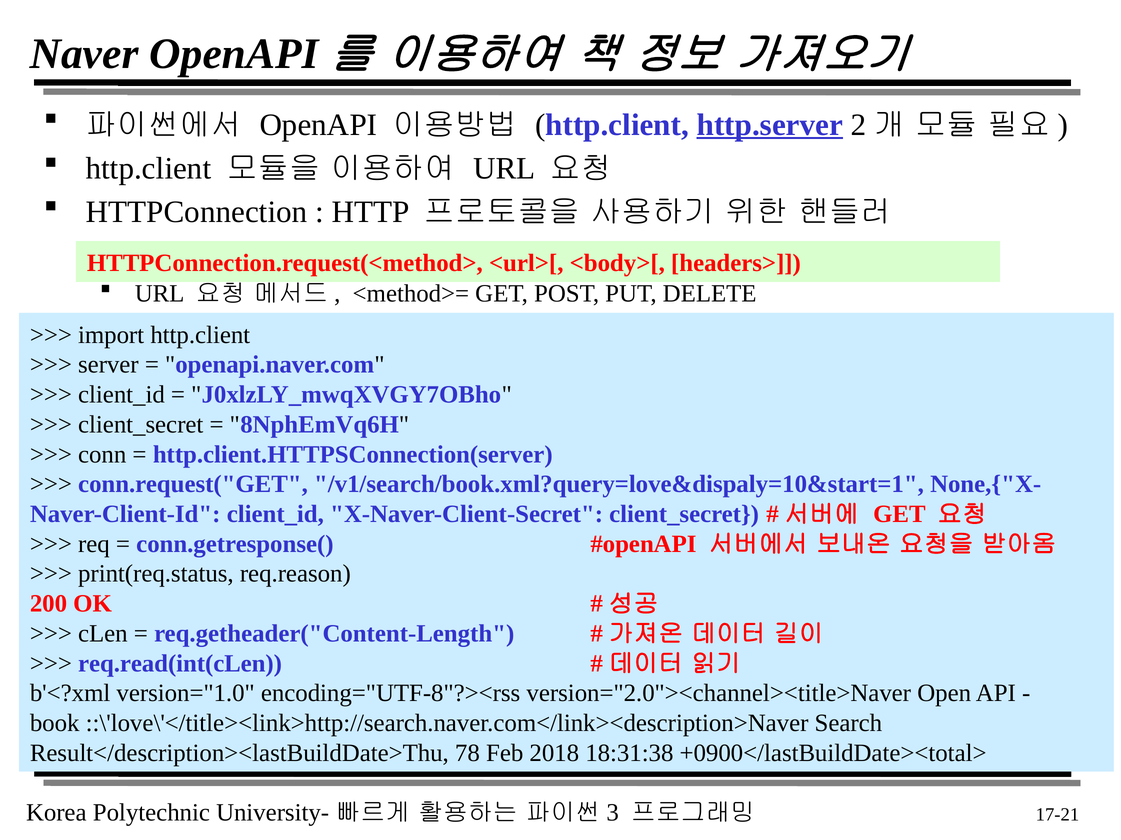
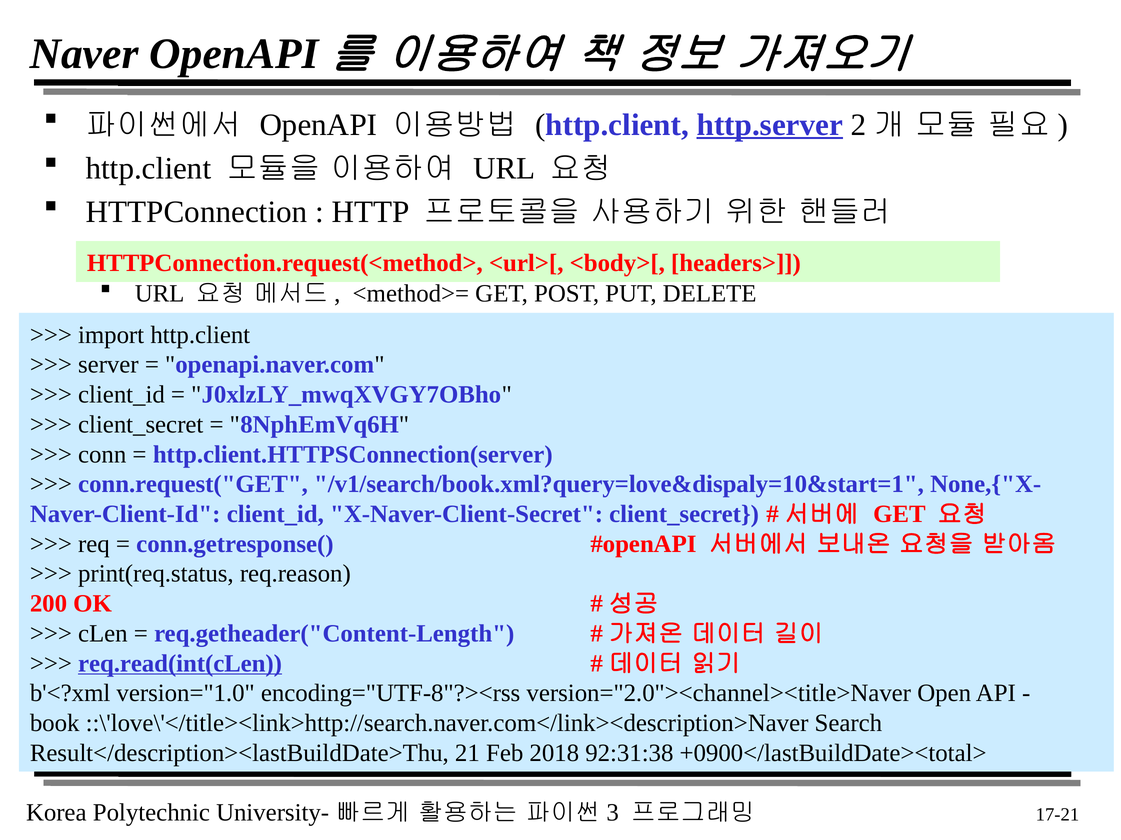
req.read(int(cLen underline: none -> present (180, 664)
78: 78 -> 21 (467, 754)
18:31:38: 18:31:38 -> 92:31:38 (629, 754)
